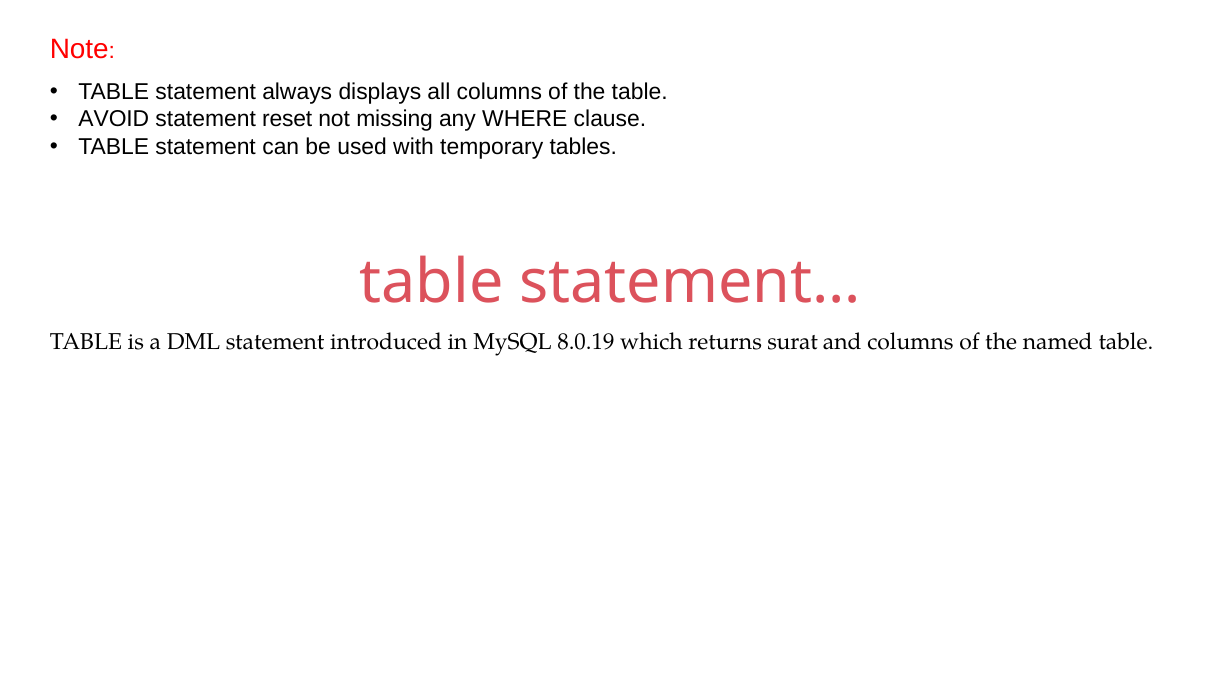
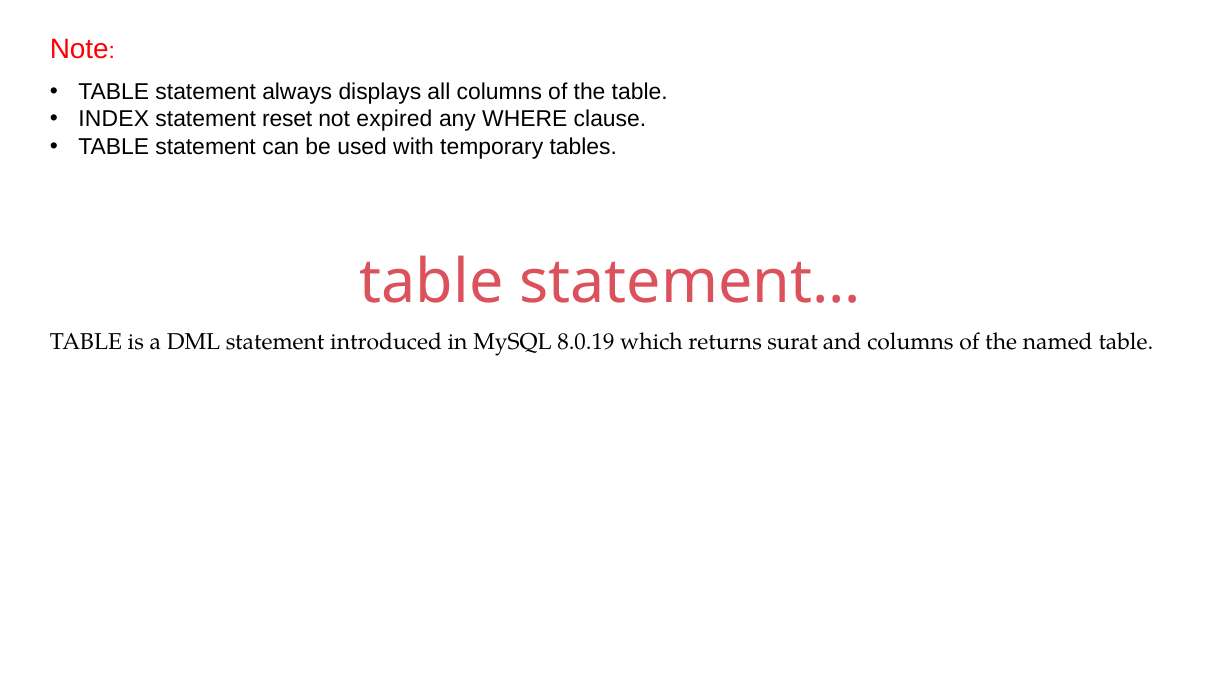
AVOID: AVOID -> INDEX (114, 119)
missing: missing -> expired (394, 119)
